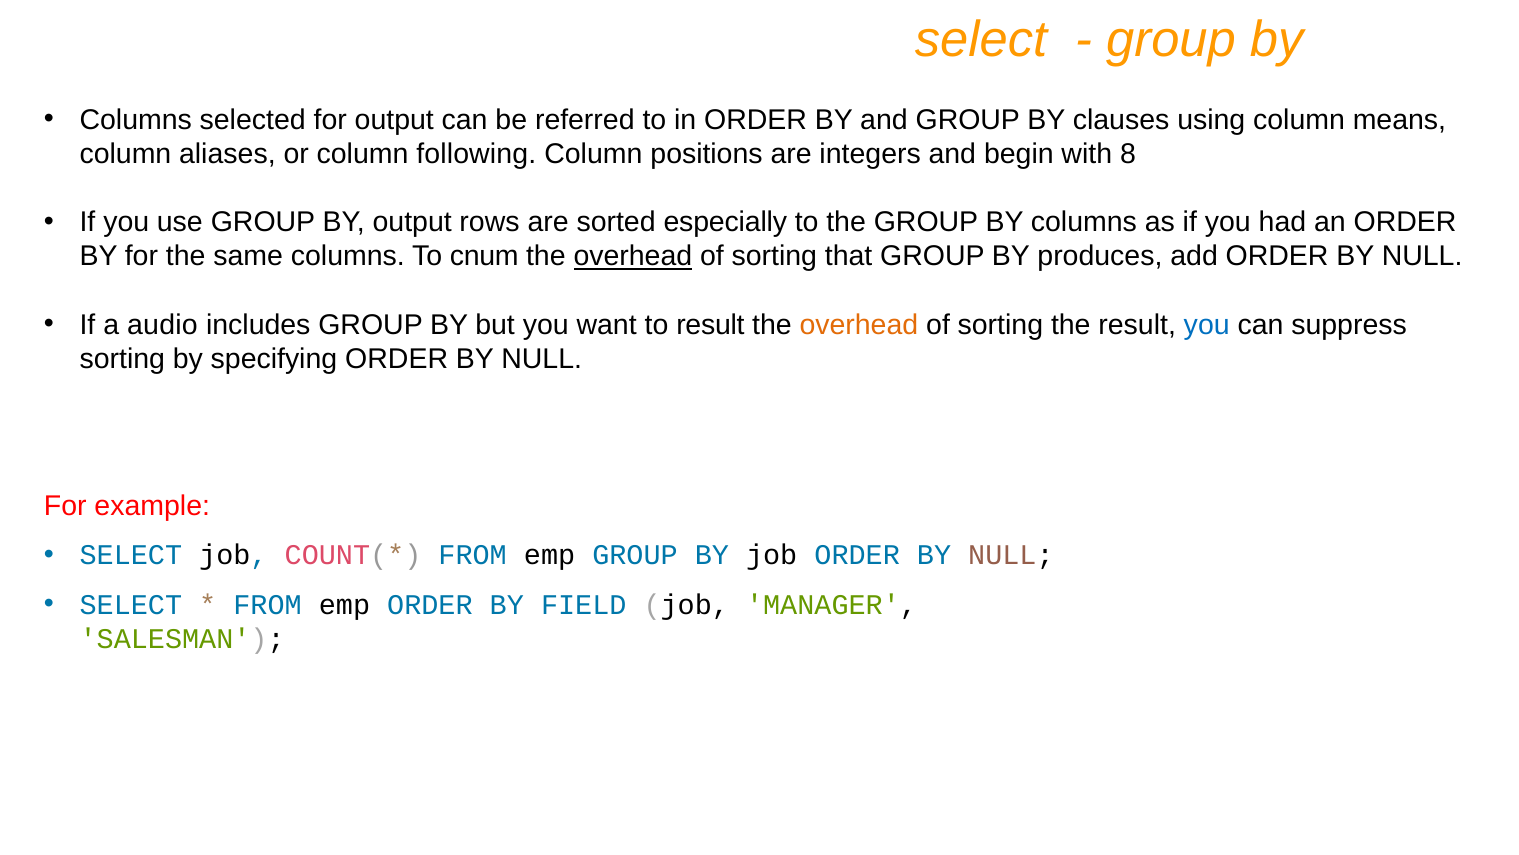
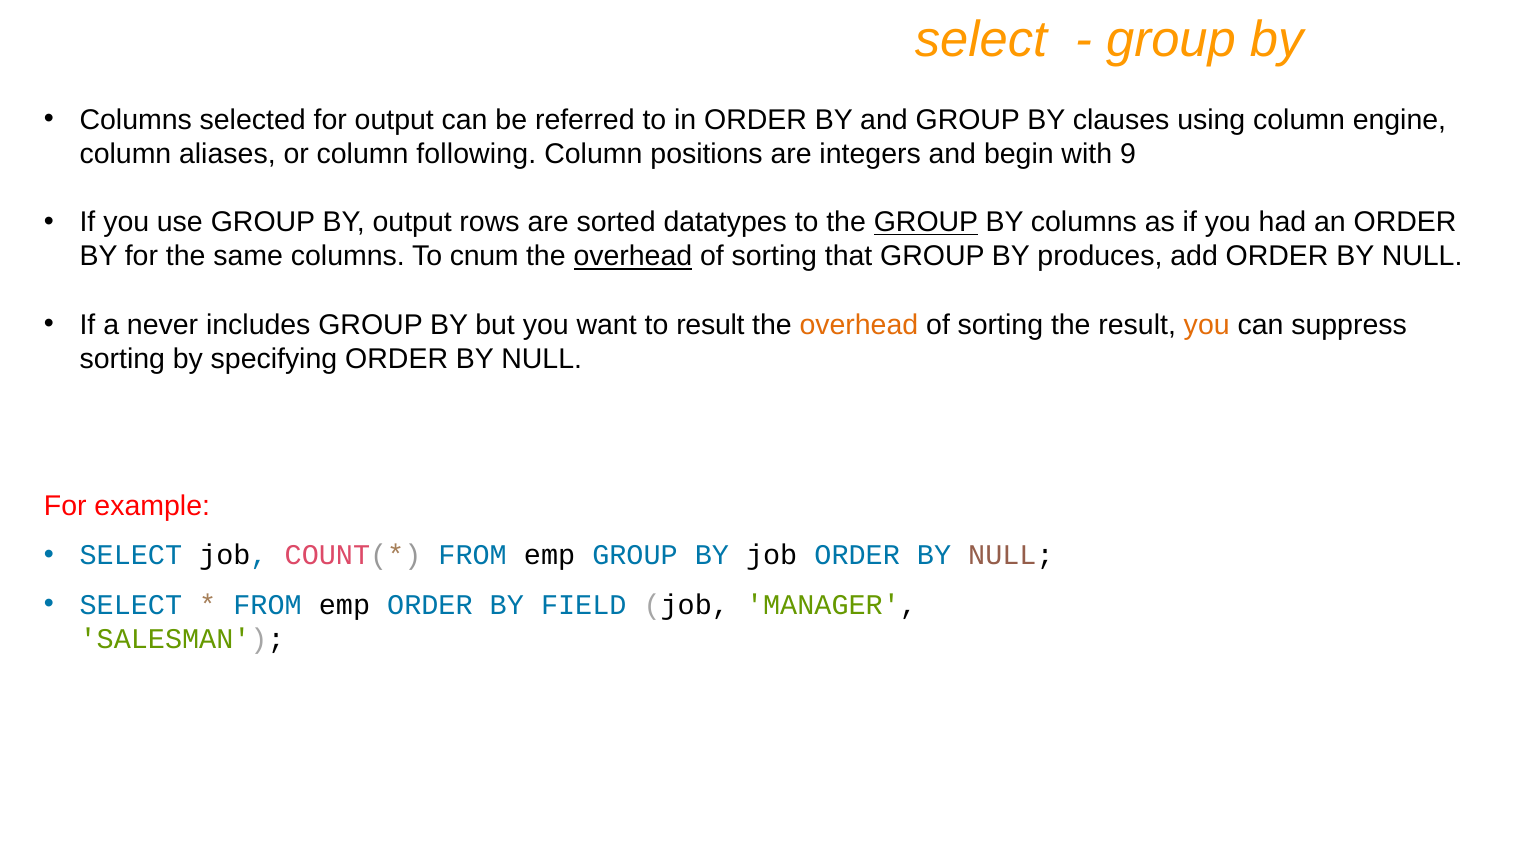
means: means -> engine (1399, 120)
8: 8 -> 9 (1128, 154)
especially: especially -> datatypes (725, 222)
GROUP underline: none -> present (926, 222)
audio: audio -> never (163, 325)
you colour: blue -> orange (1207, 325)
